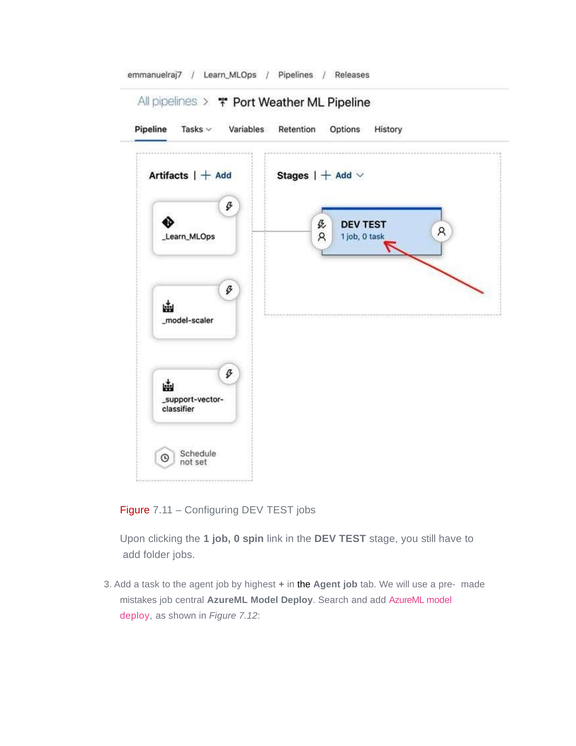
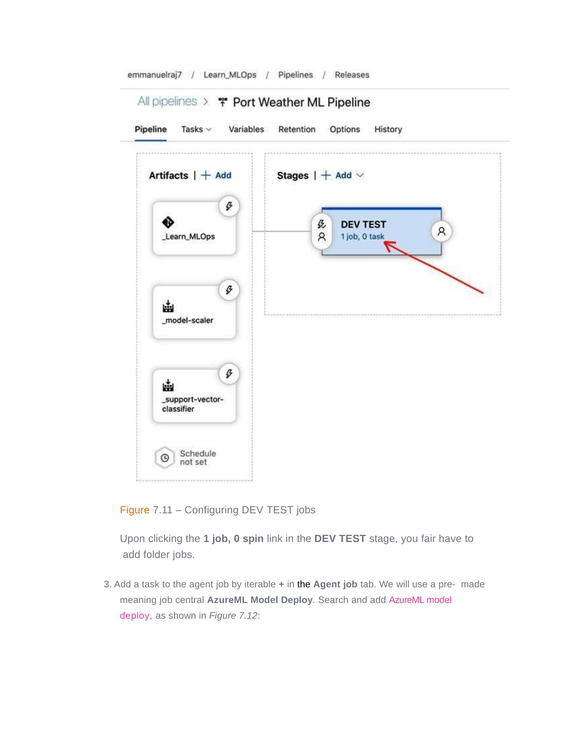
Figure colour: red -> orange (135, 510)
still: still -> fair (429, 538)
highest: highest -> iterable (260, 584)
mistakes: mistakes -> meaning (138, 599)
